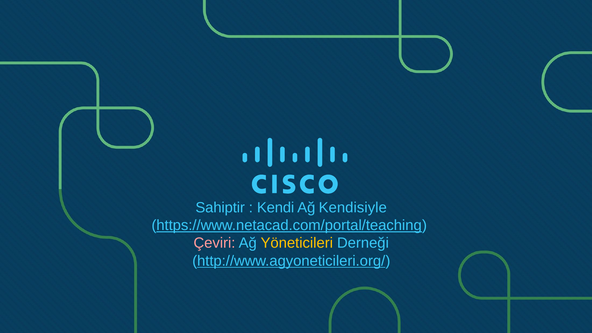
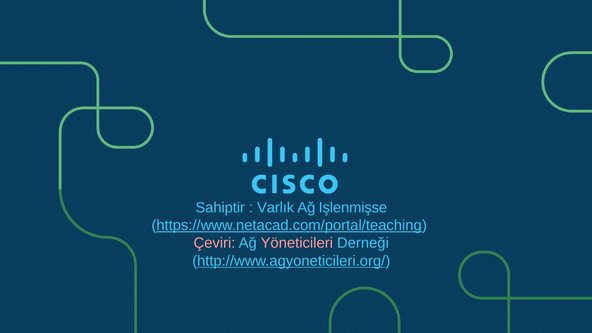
Kendi: Kendi -> Varlık (276, 208)
Kendisiyle: Kendisiyle -> Işlenmişse (353, 208)
Yöneticileri colour: yellow -> pink (297, 243)
